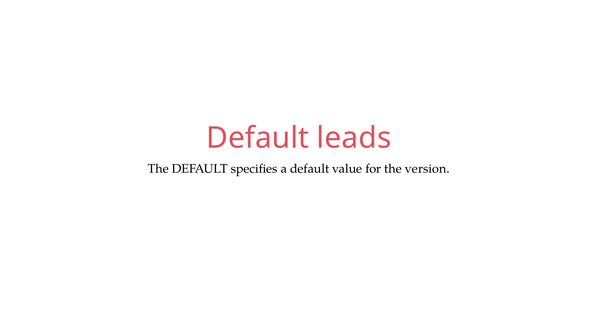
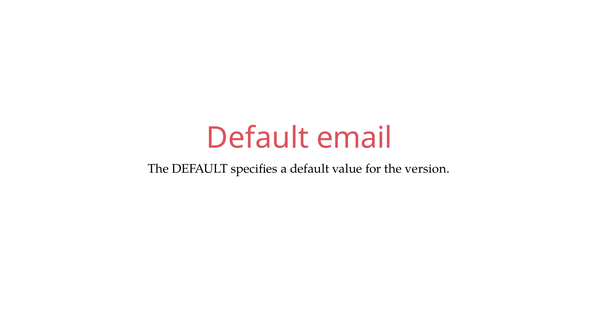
leads: leads -> email (354, 138)
